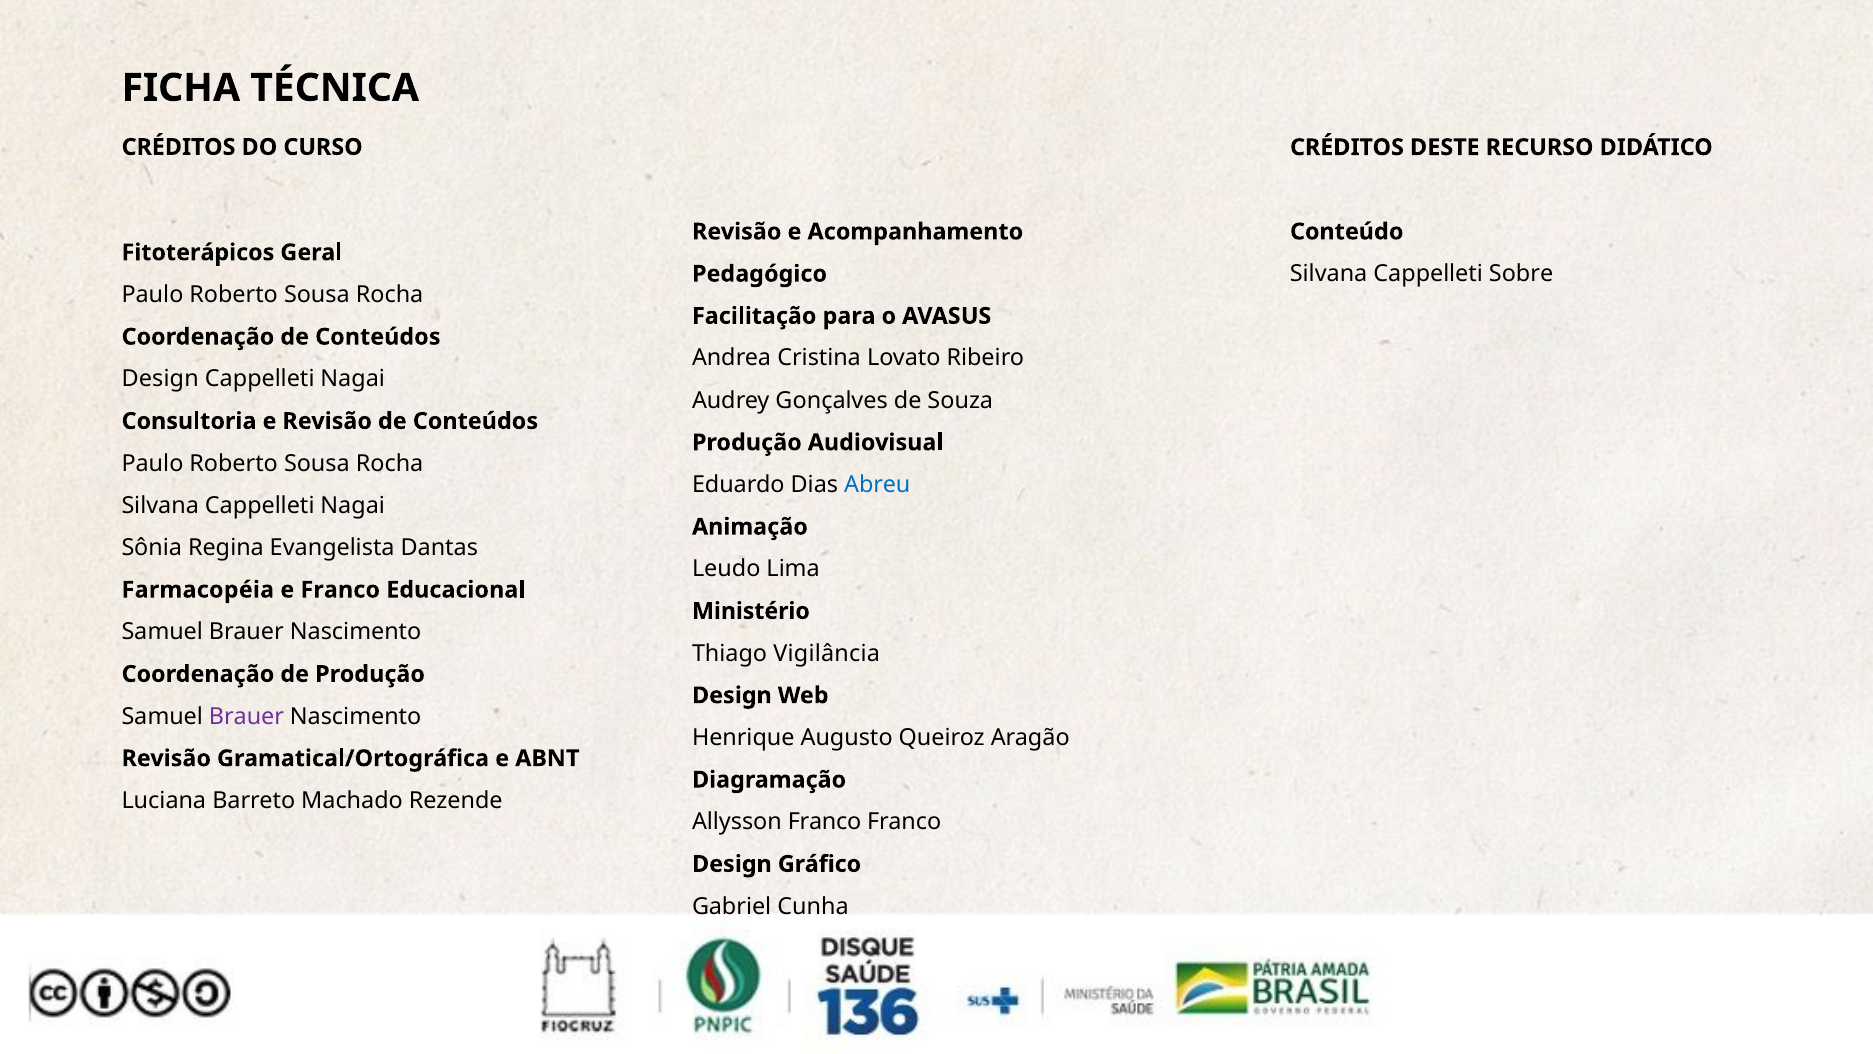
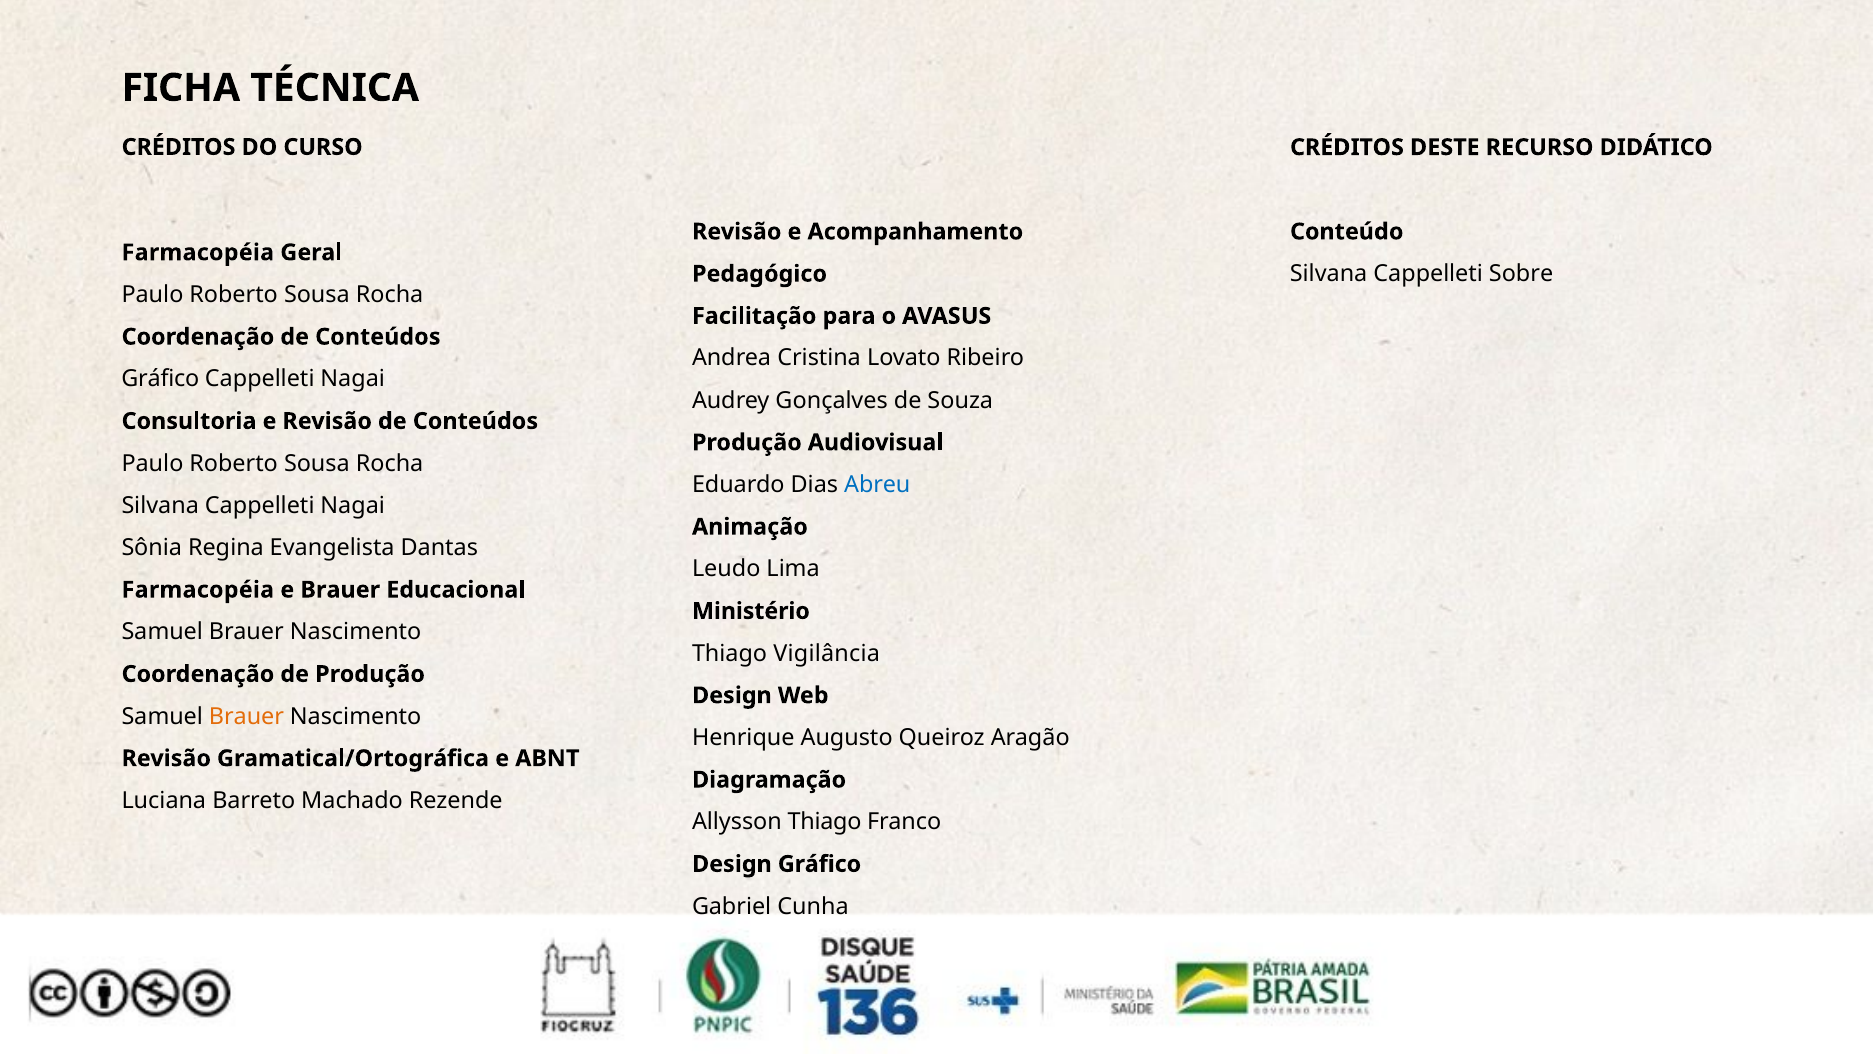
Fitoterápicos: Fitoterápicos -> Farmacopéia (198, 252)
Design: Design -> Gráfico (160, 379)
e Franco: Franco -> Brauer (340, 590)
Brauer colour: purple -> orange (246, 716)
Allysson Franco: Franco -> Thiago (825, 822)
